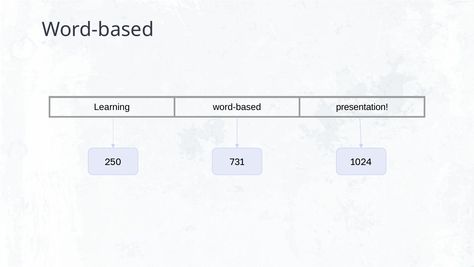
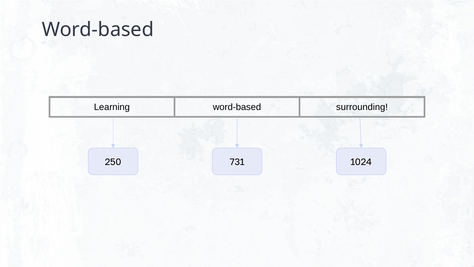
presentation: presentation -> surrounding (362, 107)
